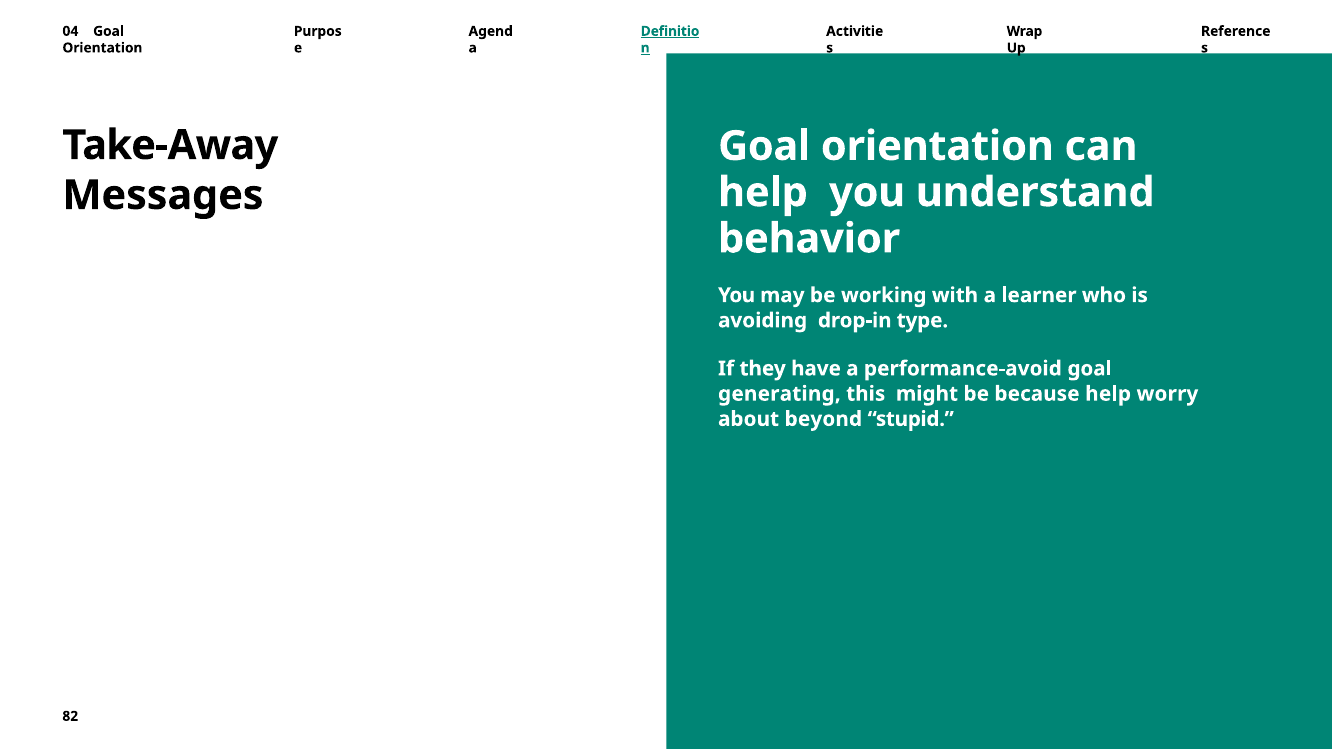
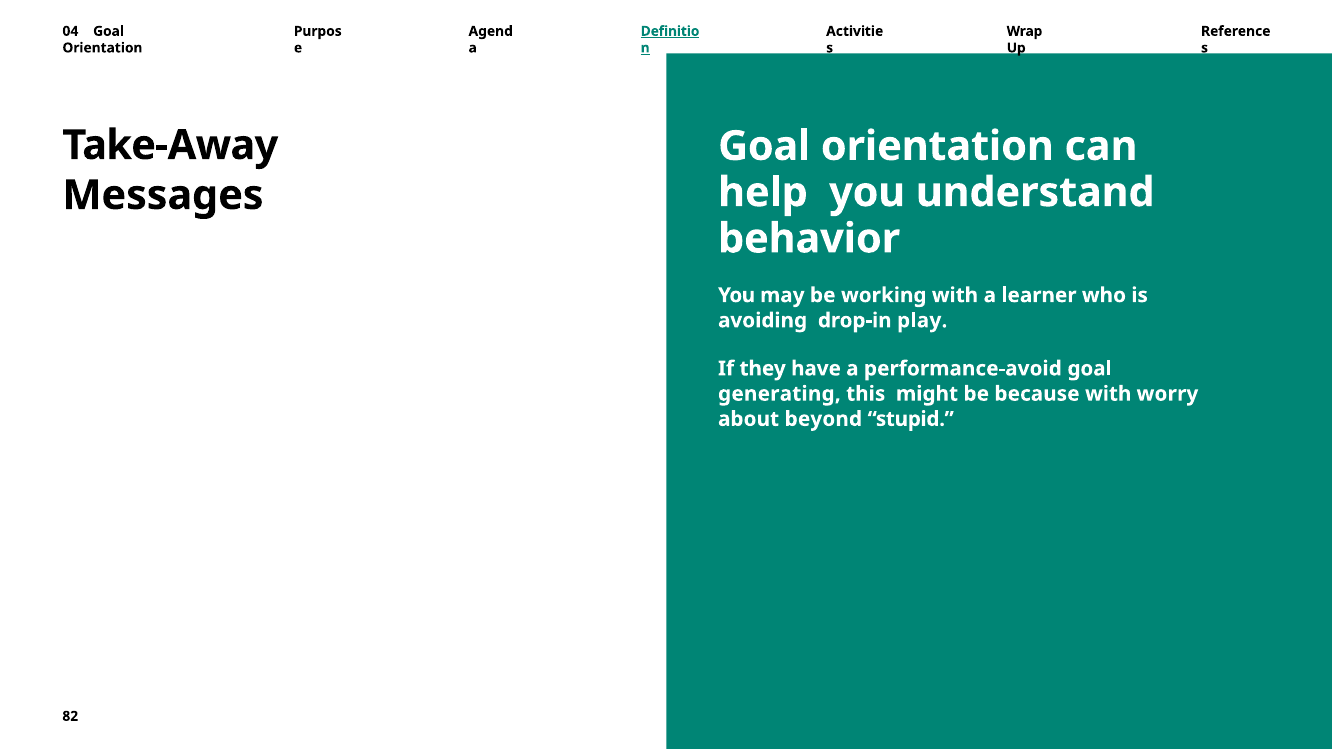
type: type -> play (922, 321)
because help: help -> with (1108, 394)
